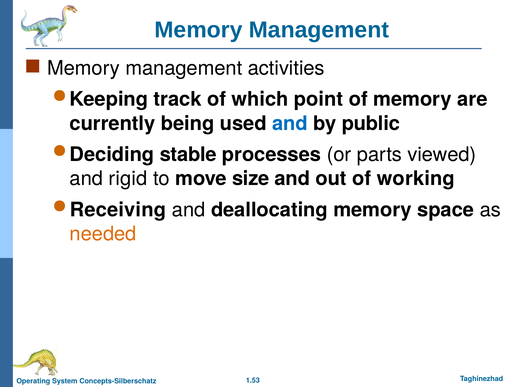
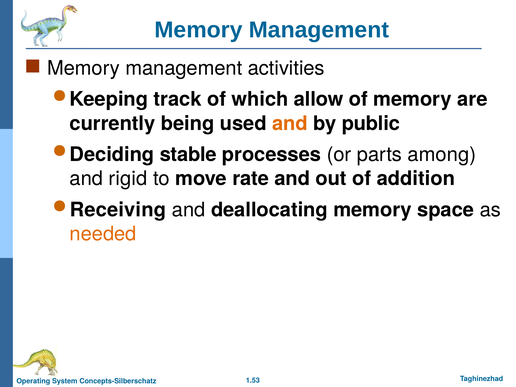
point: point -> allow (319, 99)
and colour: blue -> orange (290, 123)
viewed: viewed -> among (442, 155)
size: size -> rate (251, 179)
working: working -> addition (416, 179)
